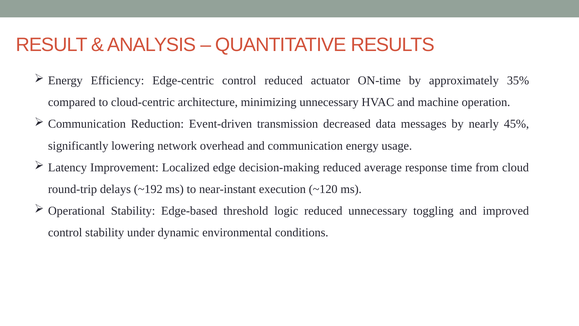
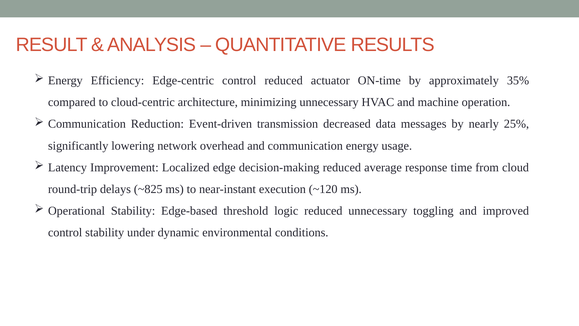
45%: 45% -> 25% (516, 124)
~192: ~192 -> ~825 (148, 189)
